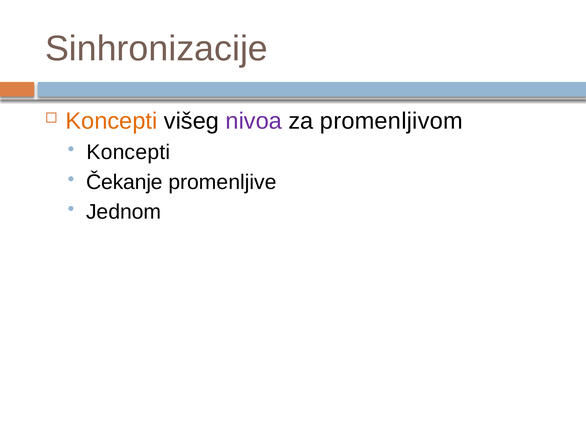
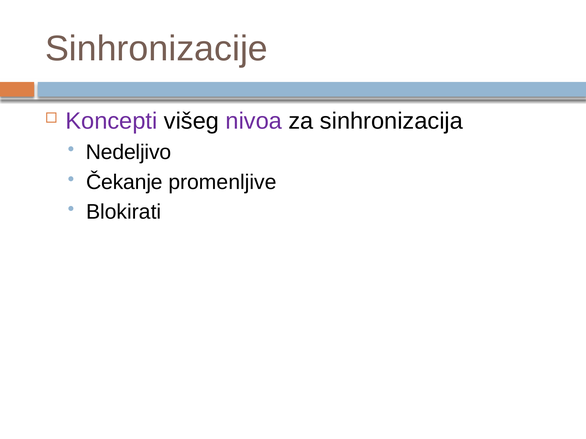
Koncepti colour: orange -> purple (111, 121)
promenljivom: promenljivom -> sinhronizacija (391, 121)
Koncepti: Koncepti -> Nedeljivo (128, 152)
Jednom: Jednom -> Blokirati (124, 212)
